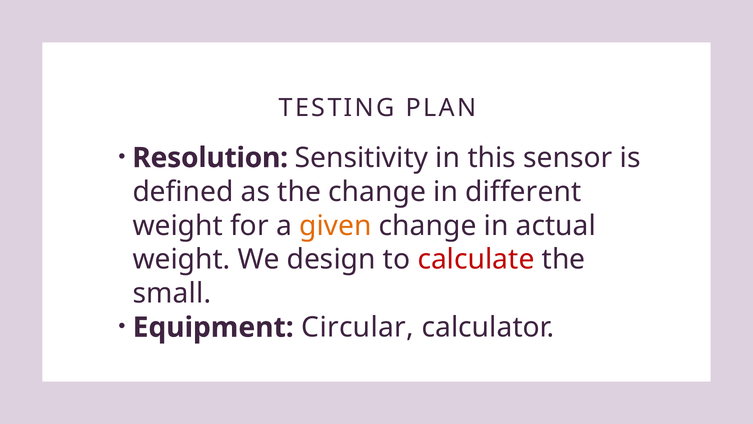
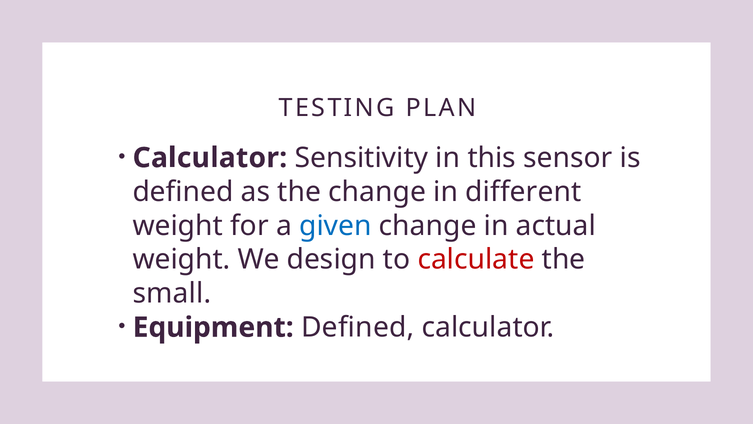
Resolution: Resolution -> Calculator (210, 158)
given colour: orange -> blue (335, 225)
Equipment Circular: Circular -> Defined (358, 327)
